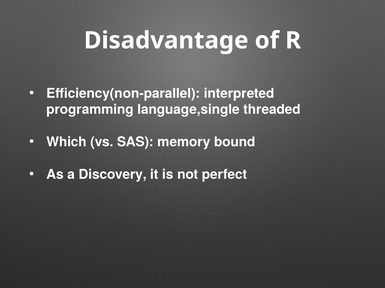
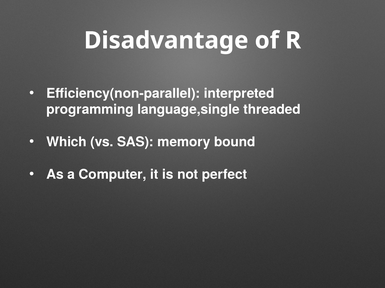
Discovery: Discovery -> Computer (113, 175)
